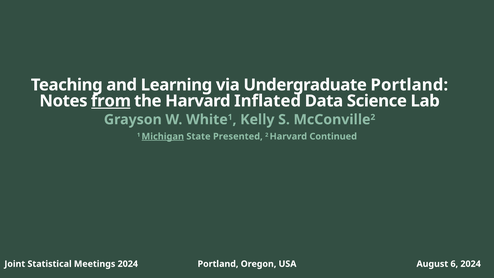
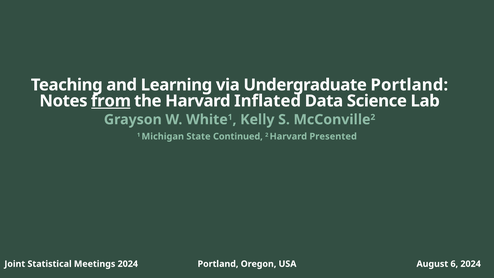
Michigan underline: present -> none (163, 136)
Presented: Presented -> Continued (238, 136)
Continued: Continued -> Presented (333, 136)
